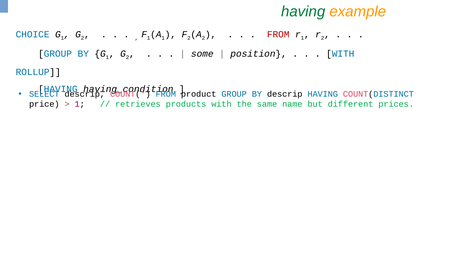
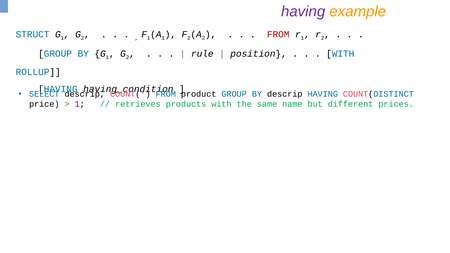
having colour: green -> purple (303, 12)
CHOICE: CHOICE -> STRUCT (33, 35)
some: some -> rule (202, 54)
